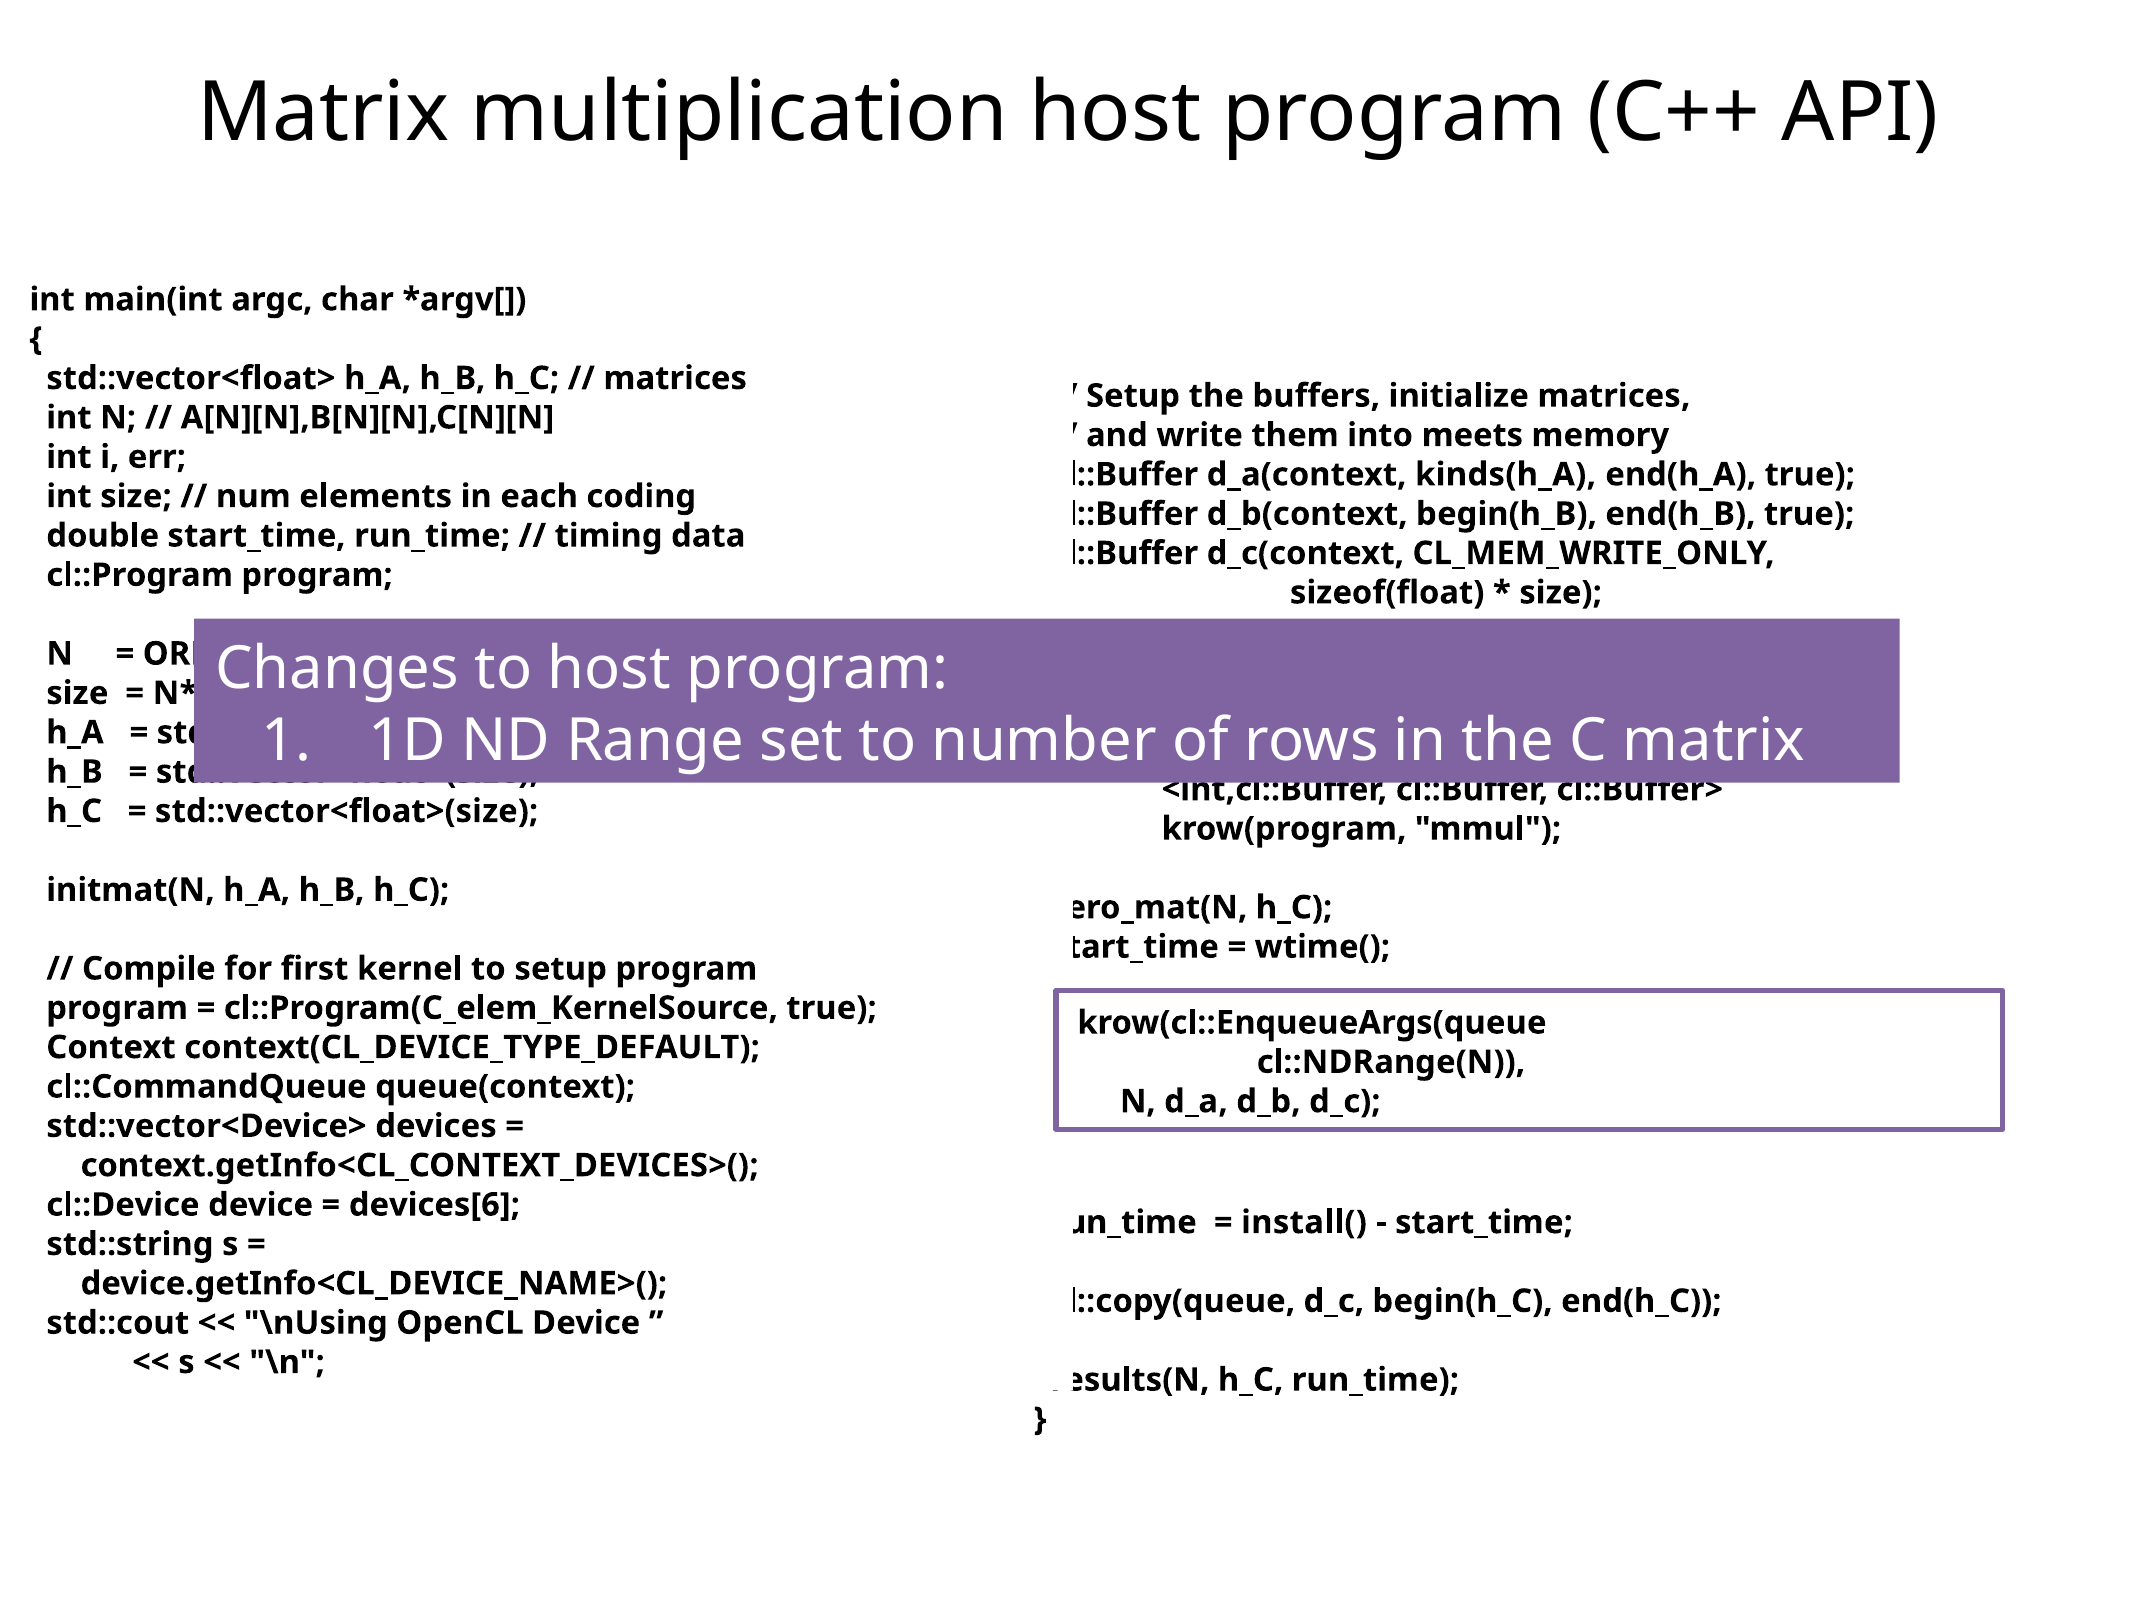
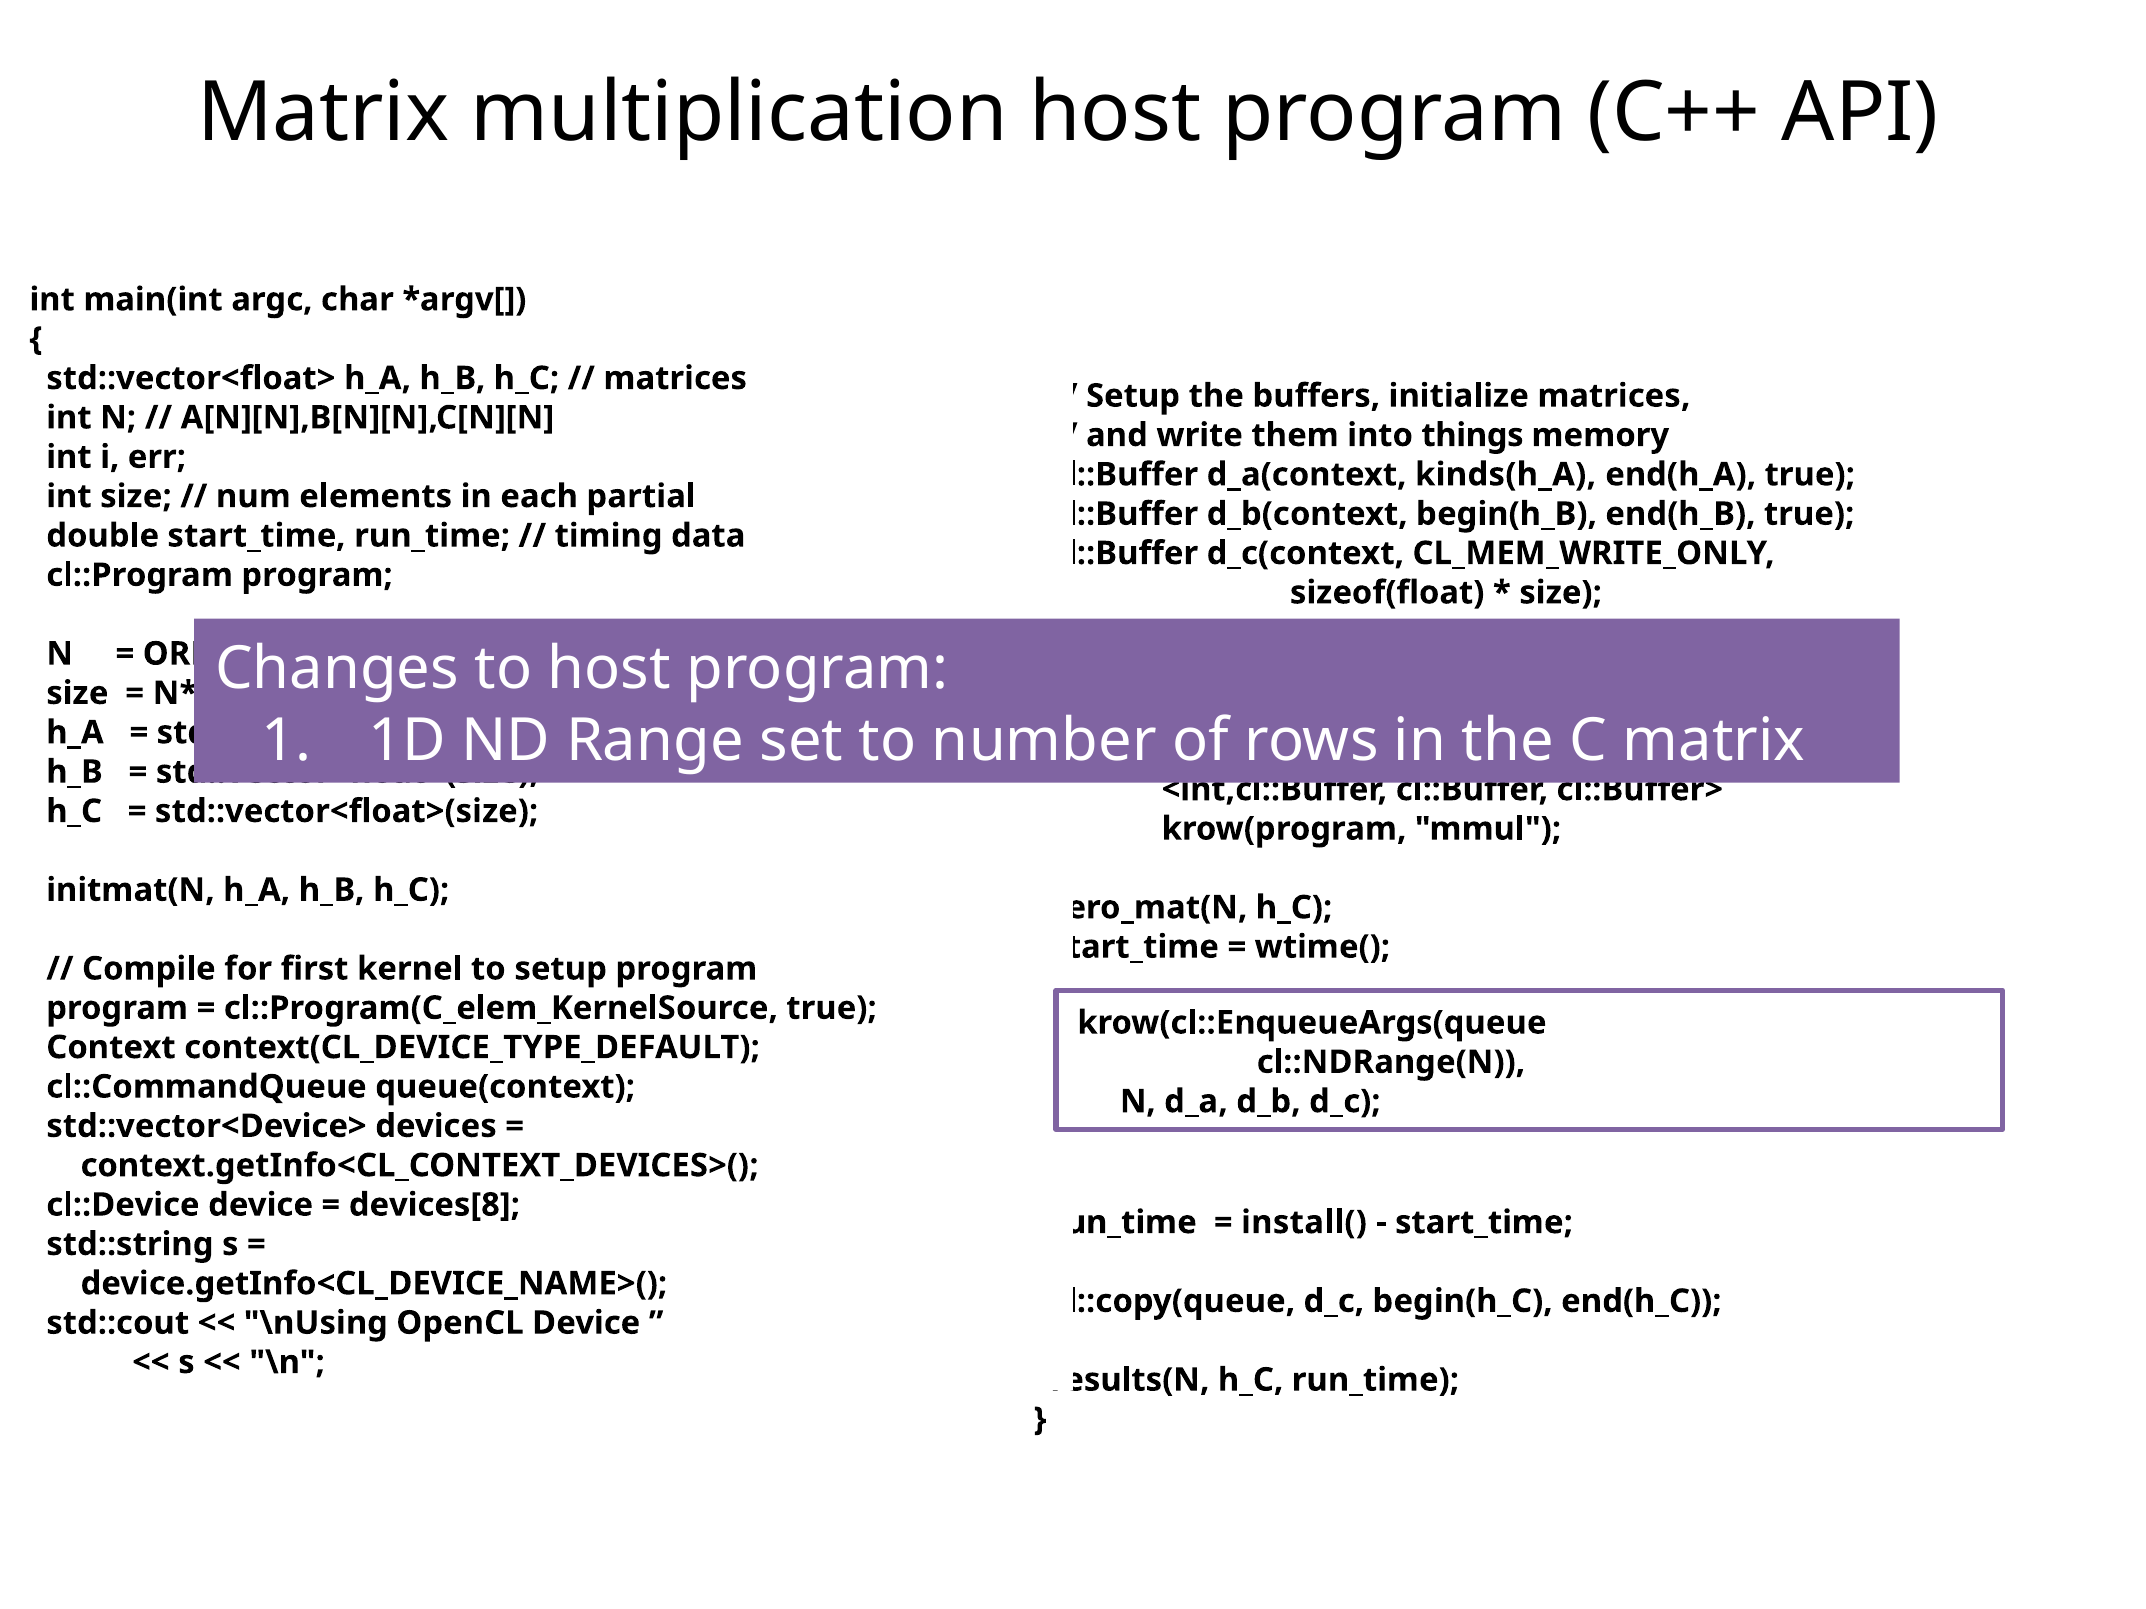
meets: meets -> things (1473, 435)
coding: coding -> partial (641, 497)
devices[6: devices[6 -> devices[8 (434, 1205)
